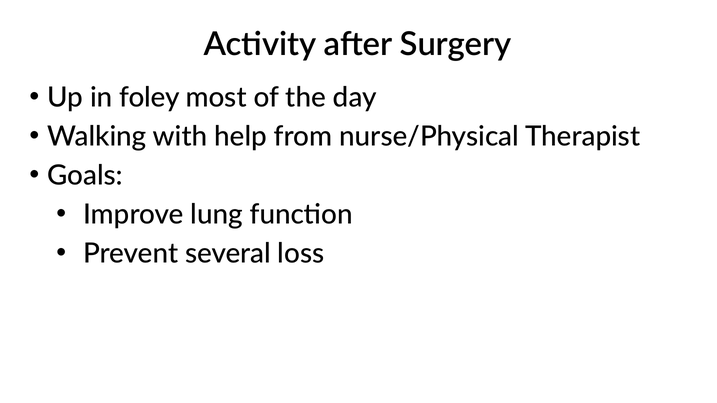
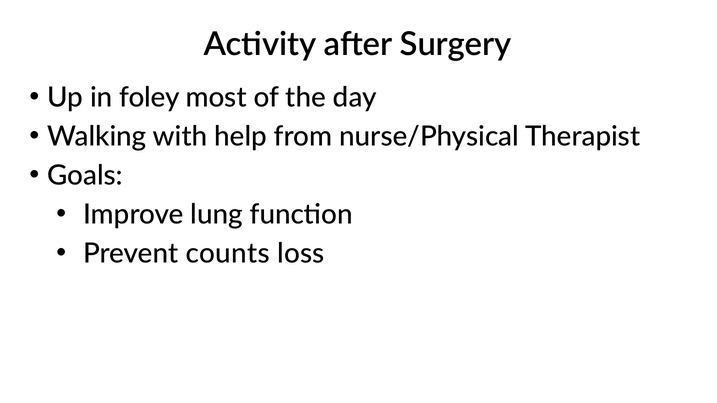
several: several -> counts (228, 254)
